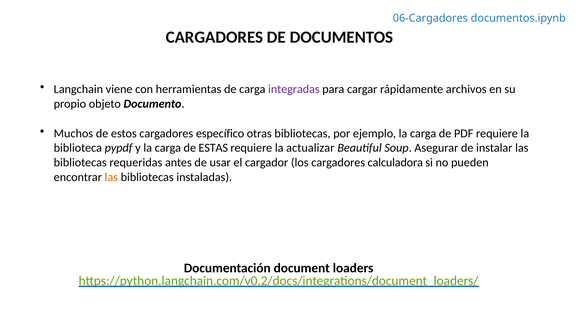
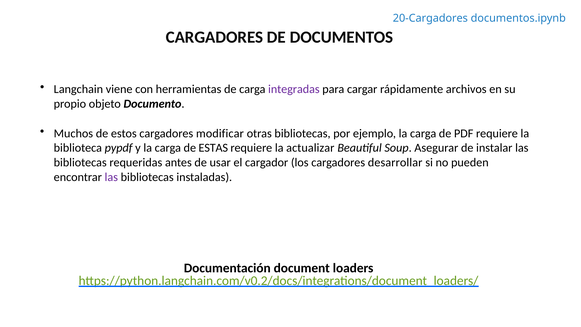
06-Cargadores: 06-Cargadores -> 20-Cargadores (430, 18)
específico: específico -> modificar (220, 133)
calculadora: calculadora -> desarrollar (395, 162)
las colour: orange -> purple (111, 177)
